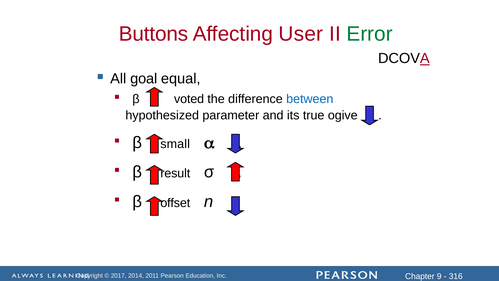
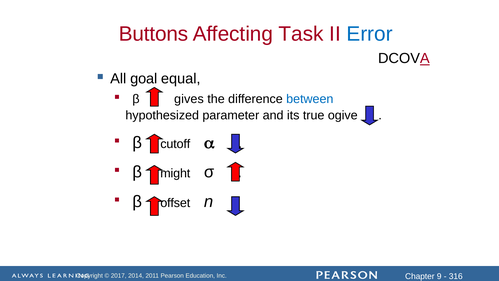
User: User -> Task (301, 34)
Error colour: green -> blue (370, 34)
voted: voted -> gives (189, 99)
small: small -> cutoff (175, 144)
result: result -> might (175, 173)
